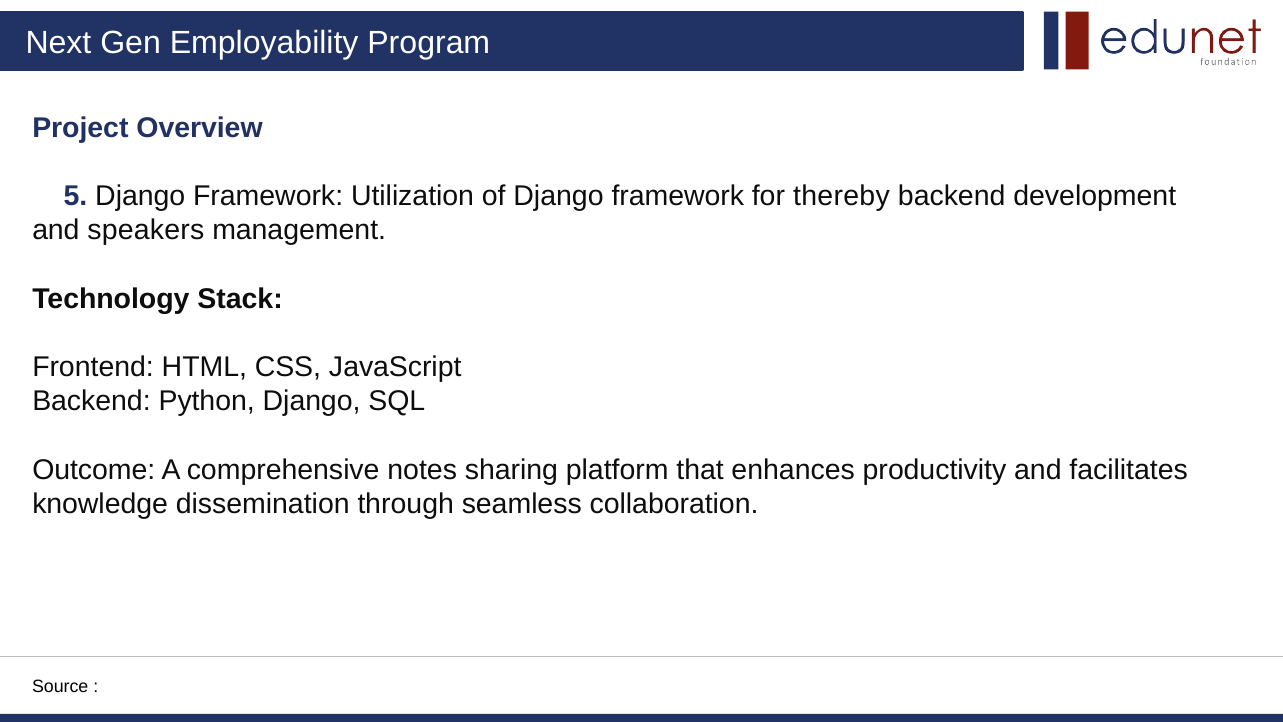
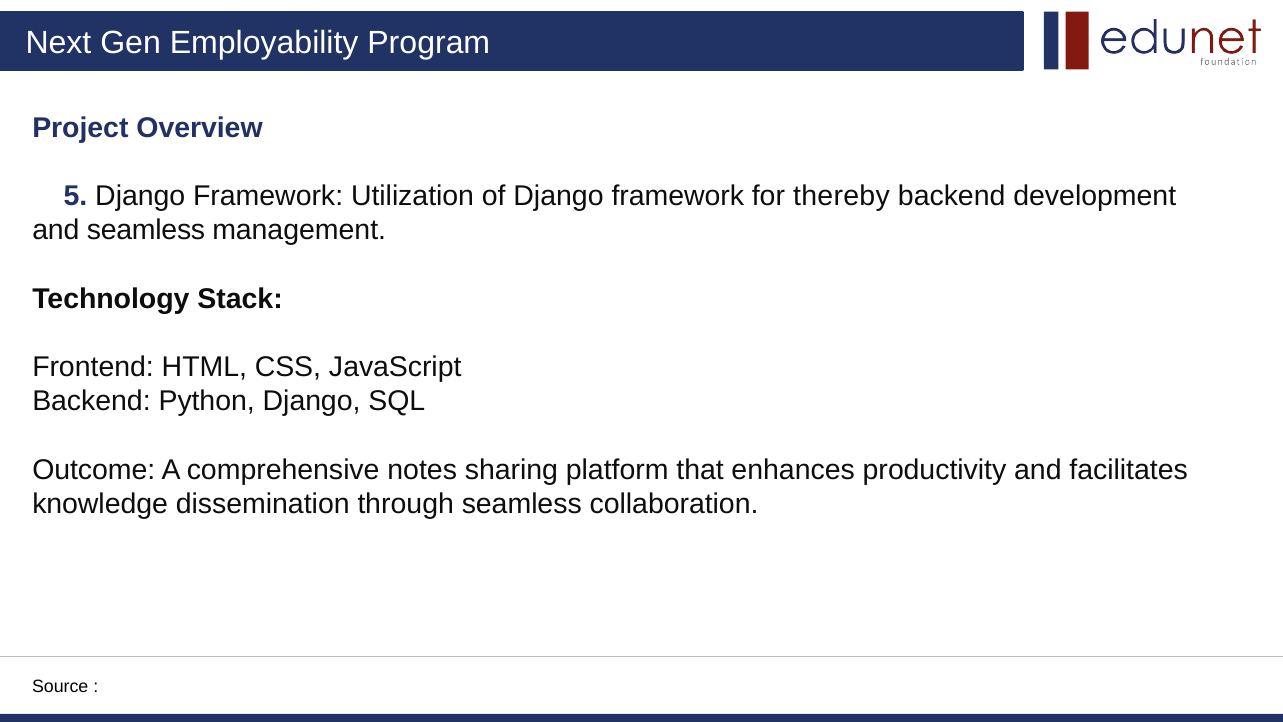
and speakers: speakers -> seamless (146, 230)
